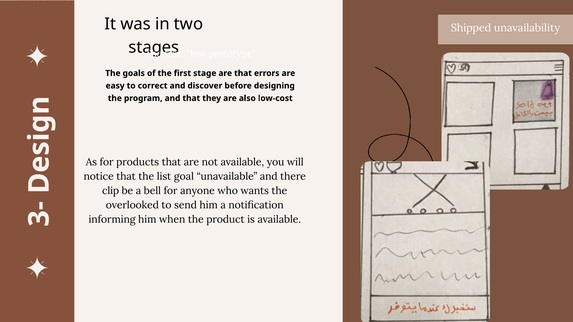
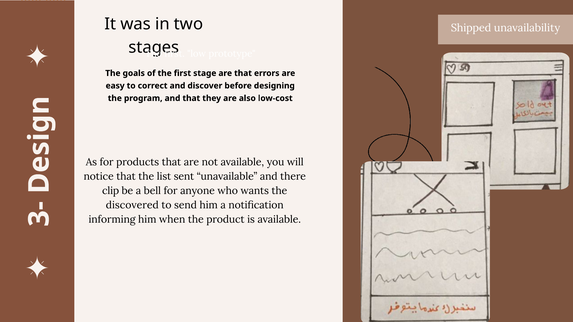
goal: goal -> sent (184, 177)
overlooked: overlooked -> discovered (132, 205)
